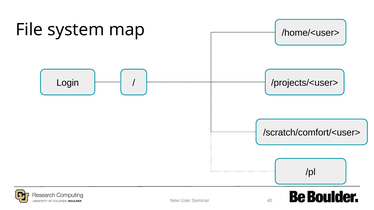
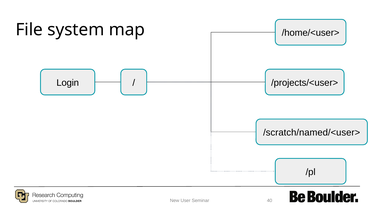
/scratch/comfort/<user>: /scratch/comfort/<user> -> /scratch/named/<user> (312, 133)
